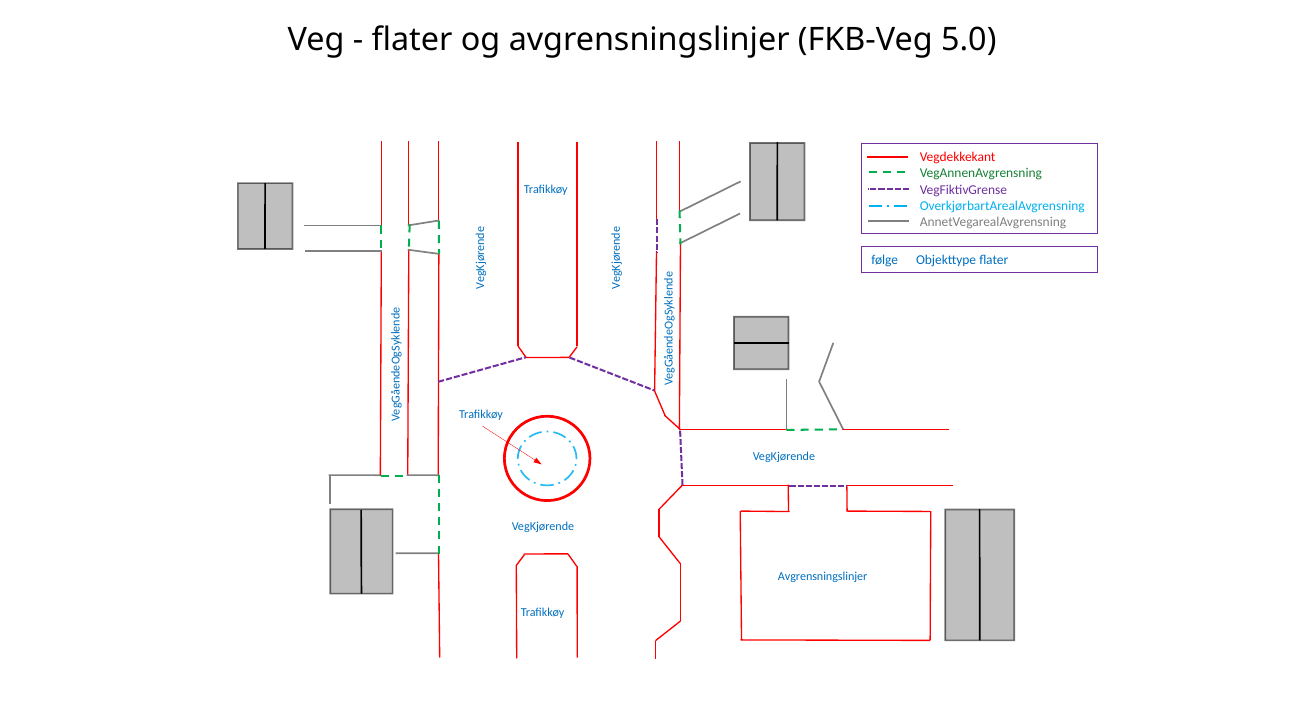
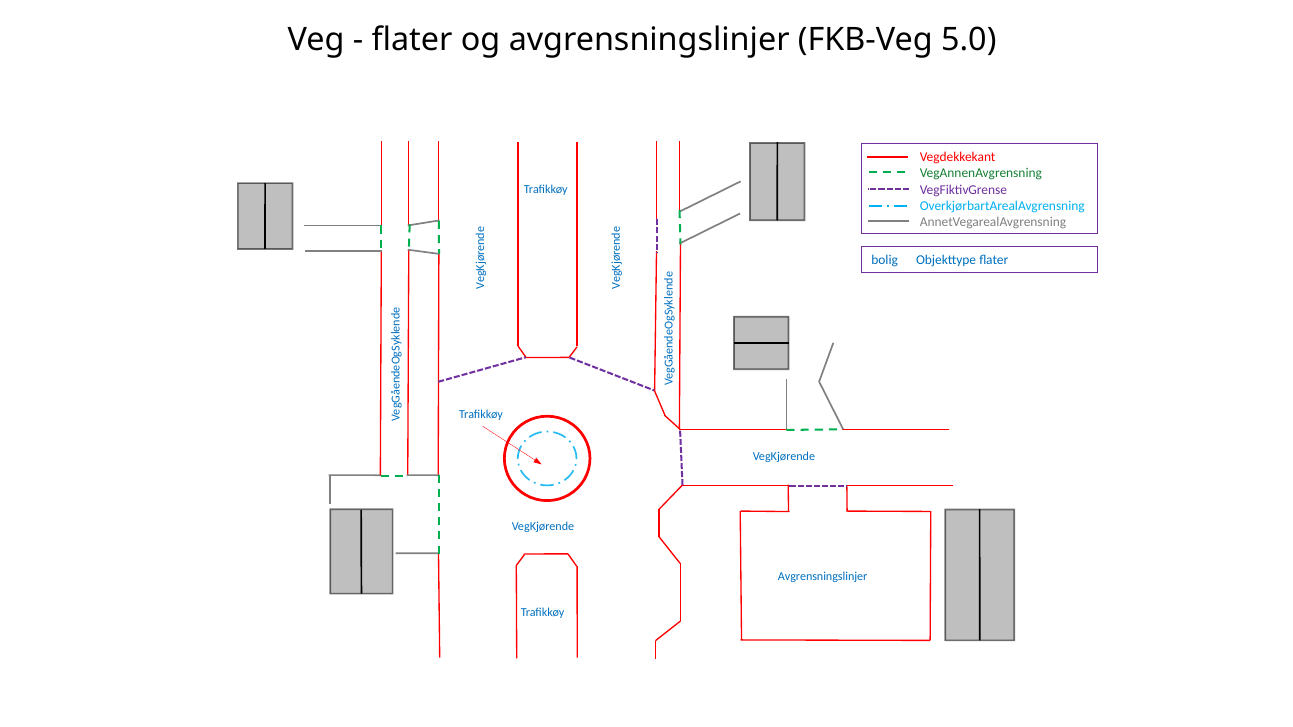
følge: følge -> bolig (885, 261)
